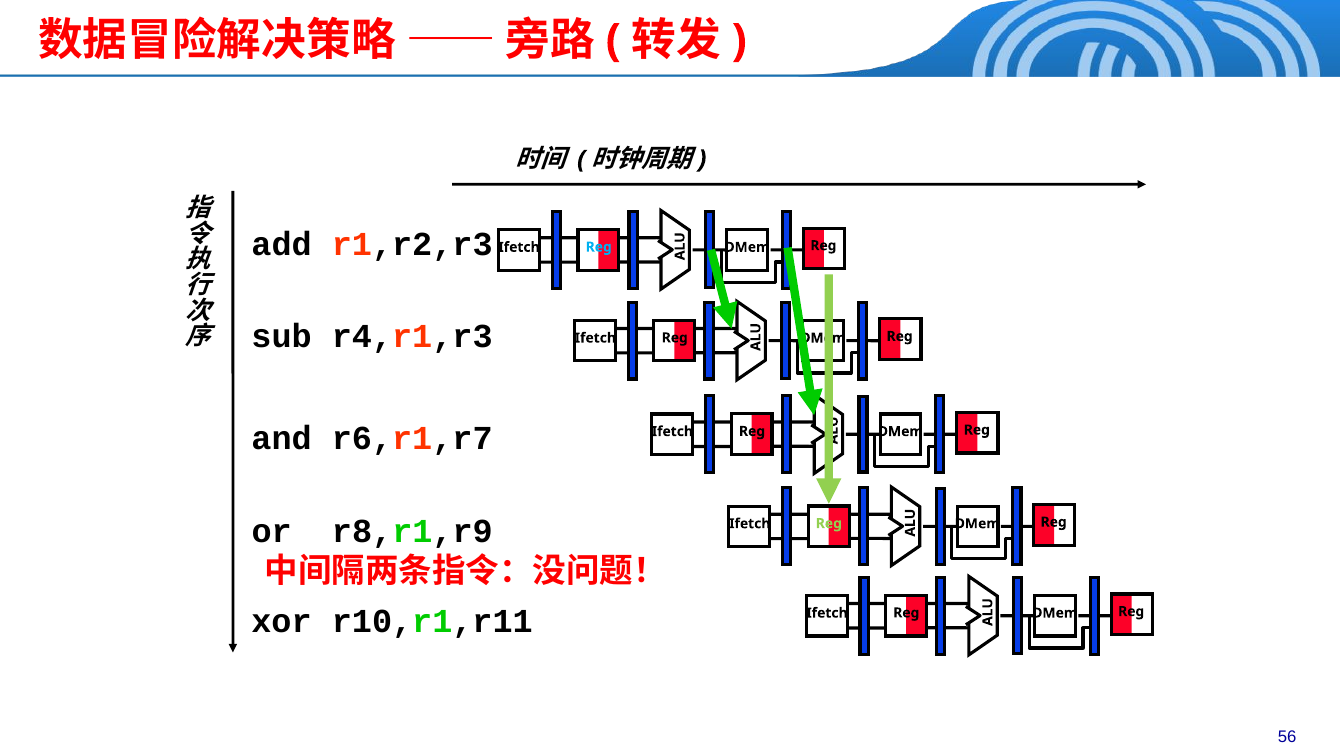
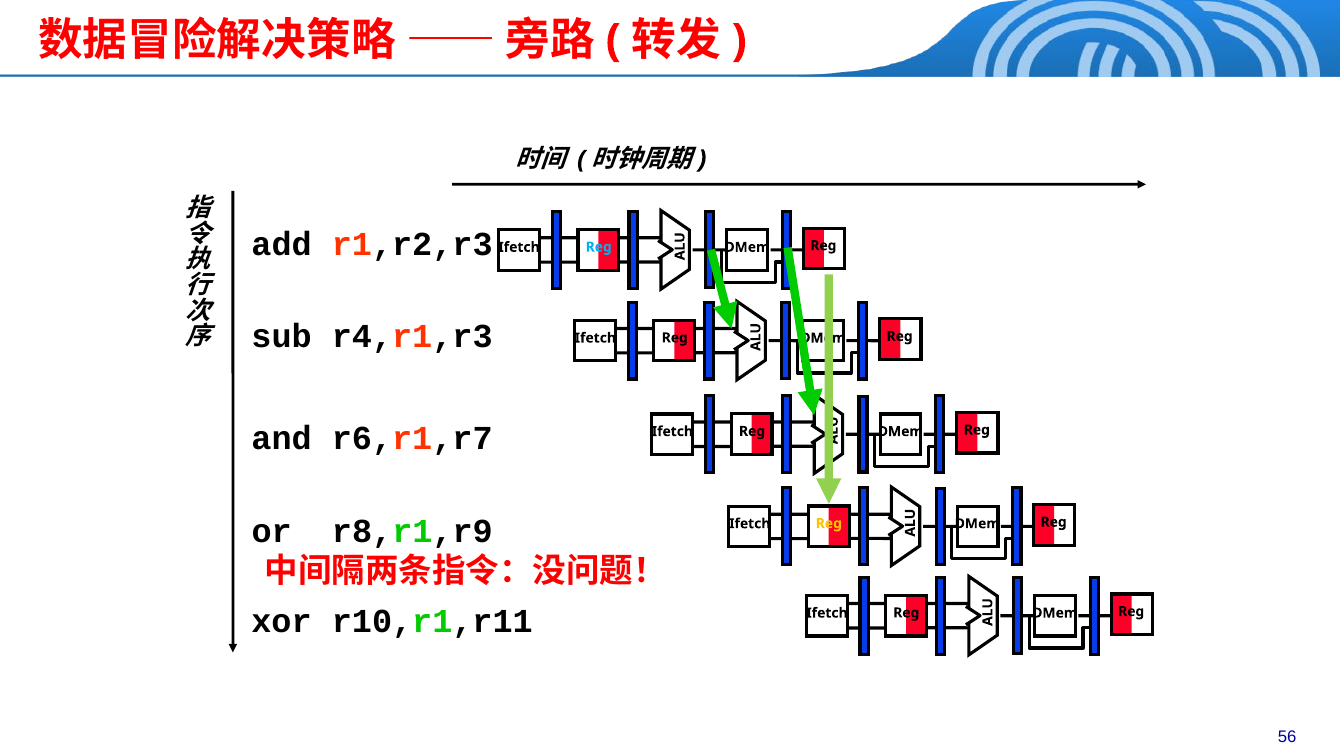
Reg colour: light green -> yellow (829, 523)
